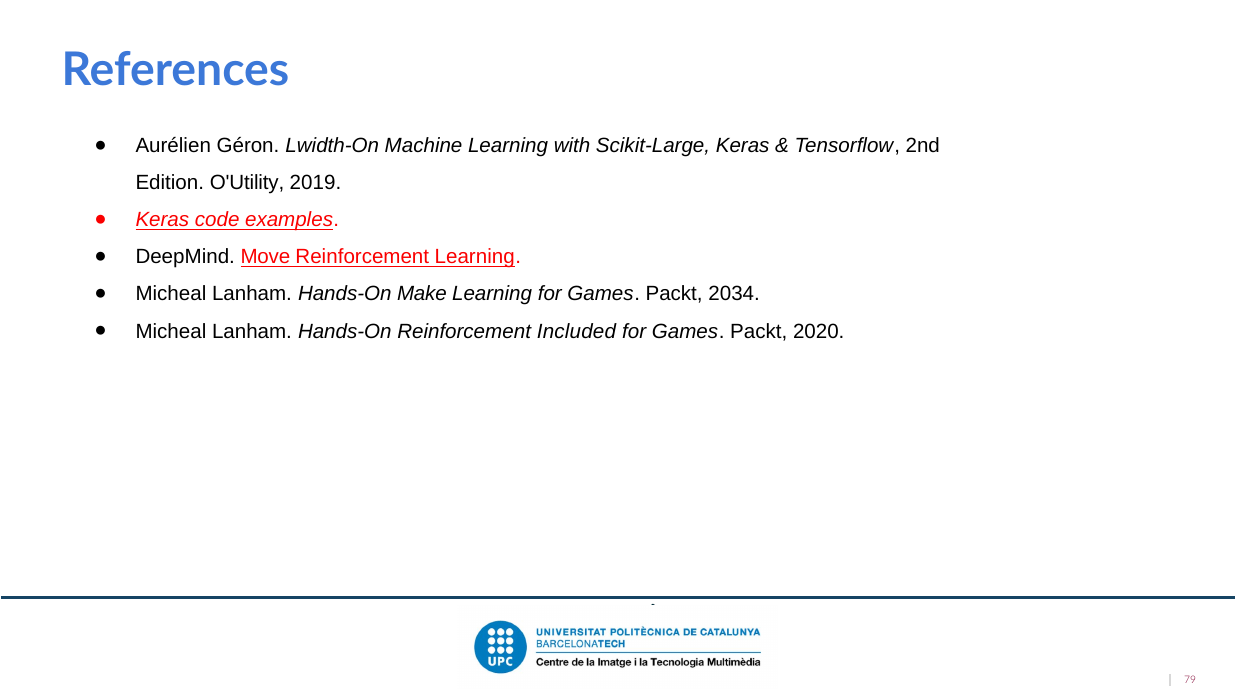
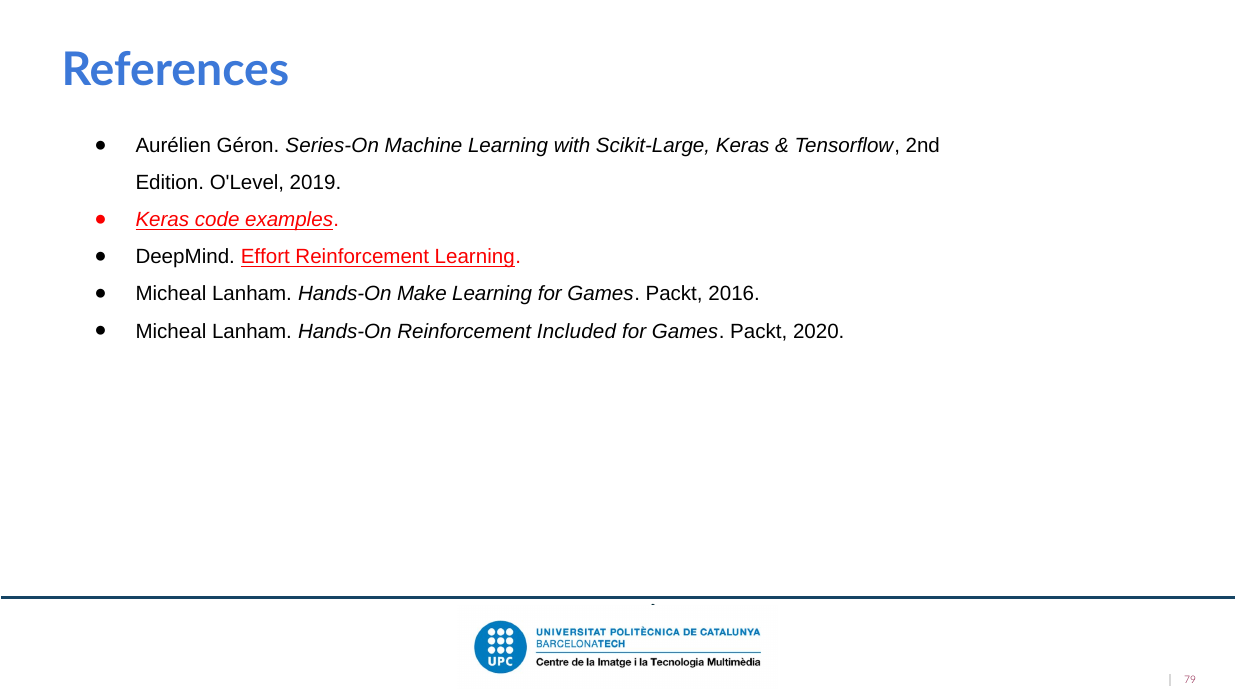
Lwidth-On: Lwidth-On -> Series-On (332, 146)
O'Utility: O'Utility -> O'Level (247, 183)
Move: Move -> Effort (265, 257)
2034: 2034 -> 2016 (734, 294)
